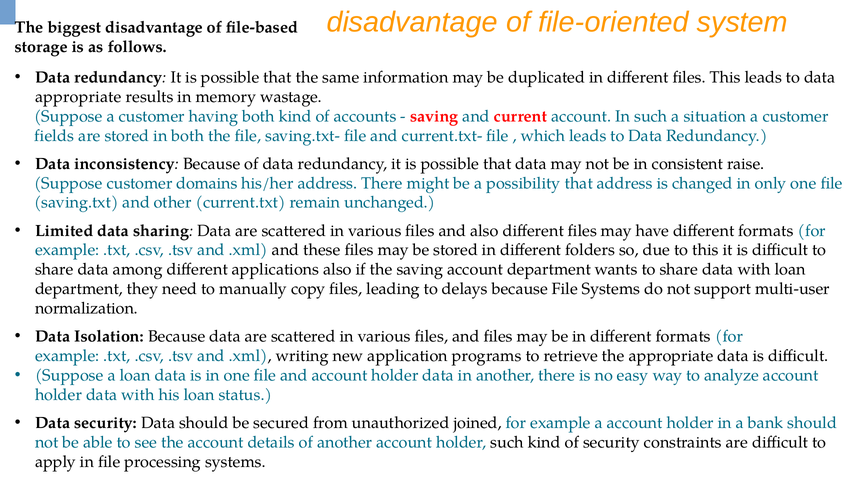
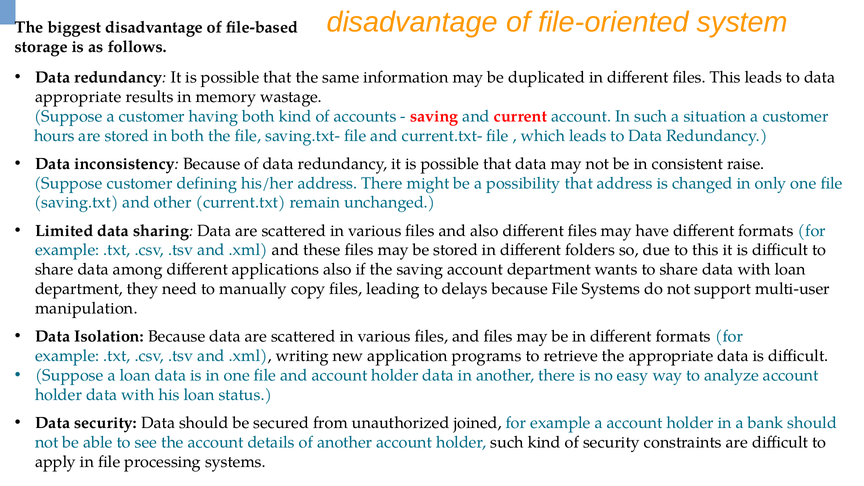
fields: fields -> hours (54, 136)
domains: domains -> defining (207, 183)
normalization: normalization -> manipulation (86, 308)
